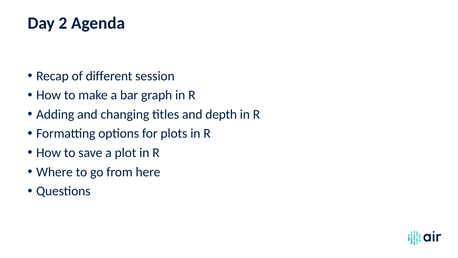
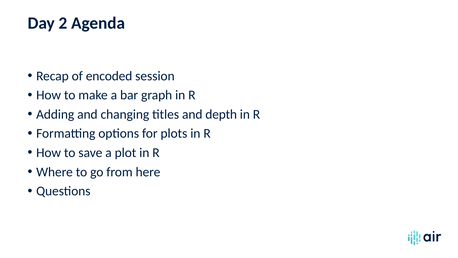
different: different -> encoded (109, 76)
